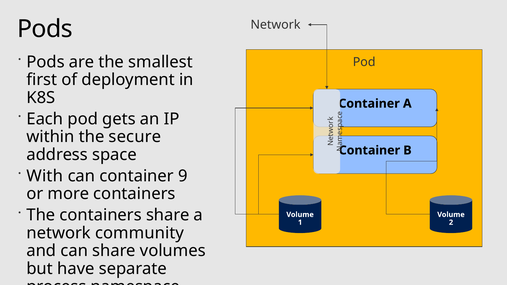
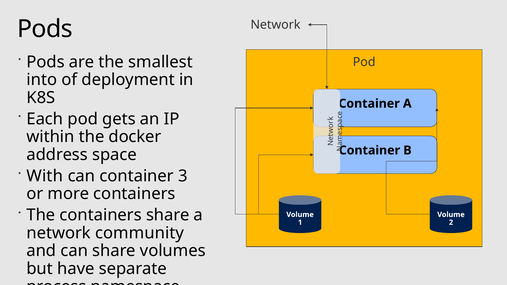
first: first -> into (42, 80)
secure: secure -> docker (135, 137)
9: 9 -> 3 (183, 176)
